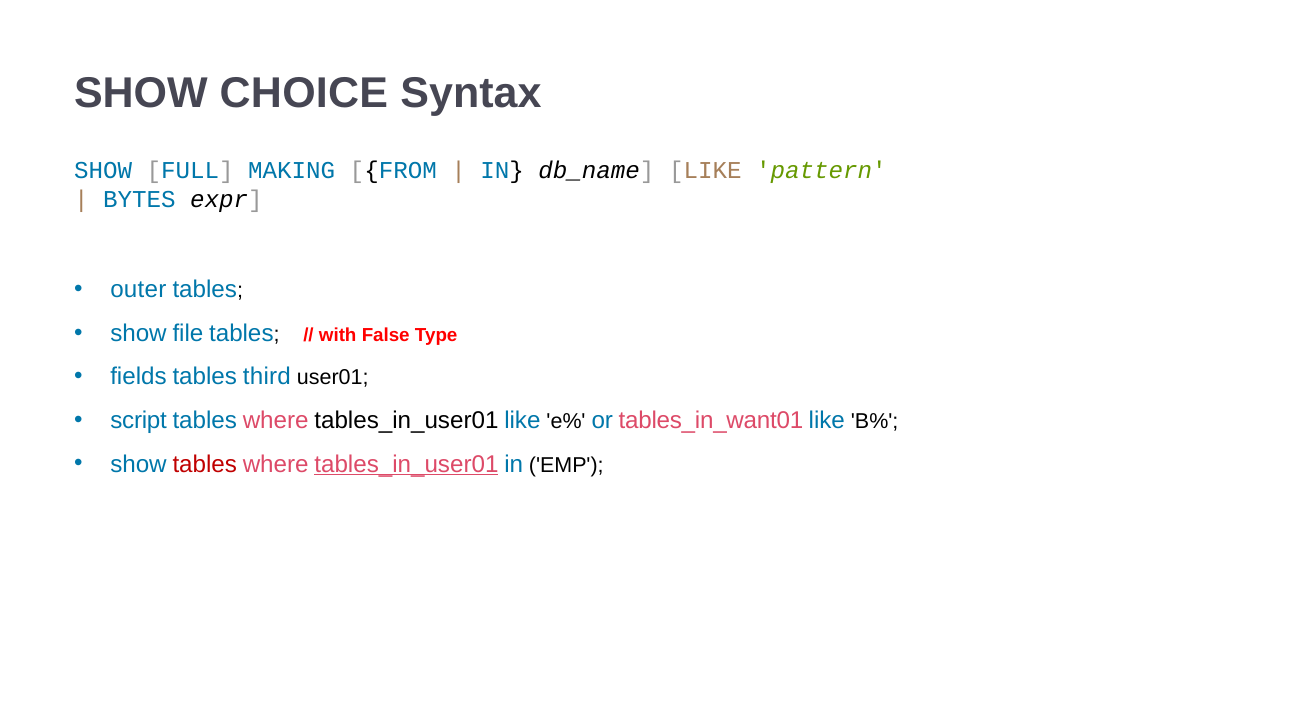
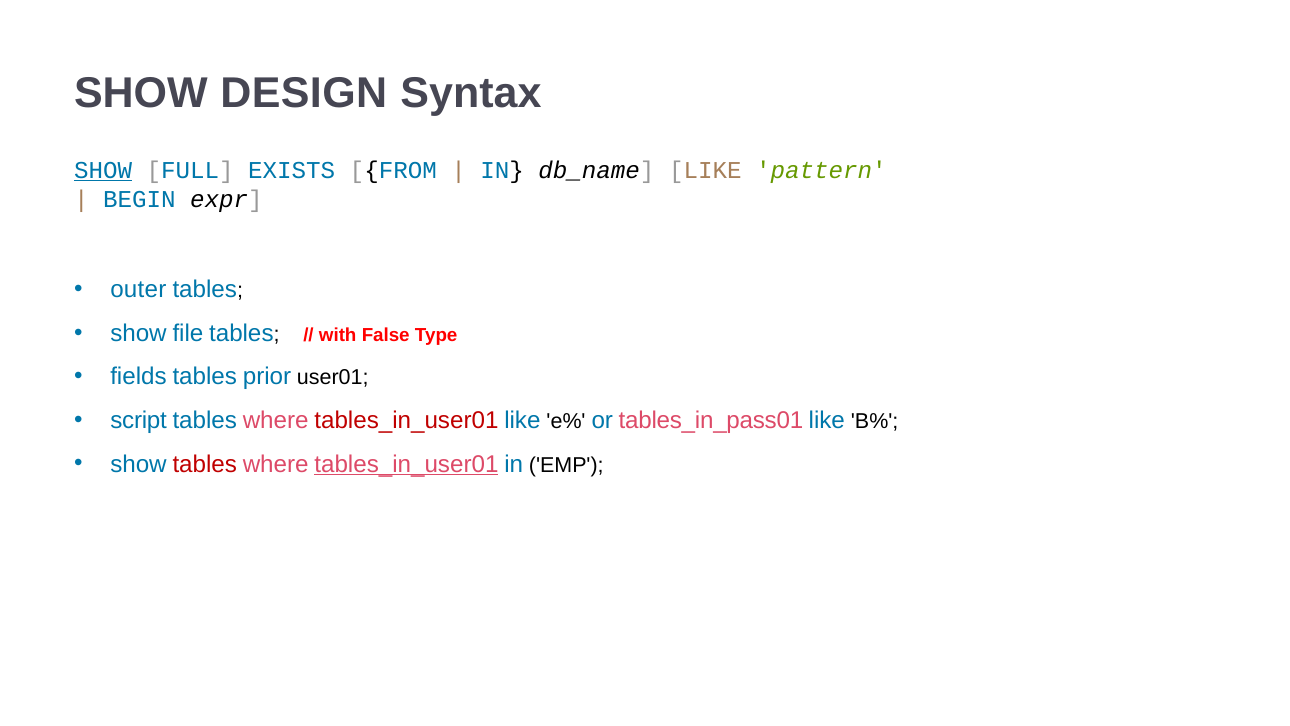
CHOICE: CHOICE -> DESIGN (304, 93)
SHOW underline: none -> present (103, 170)
MAKING: MAKING -> EXISTS (292, 170)
BYTES: BYTES -> BEGIN (139, 199)
third: third -> prior (267, 377)
tables_in_user01 colour: black -> red (406, 420)
tables_in_want01: tables_in_want01 -> tables_in_pass01 (711, 420)
